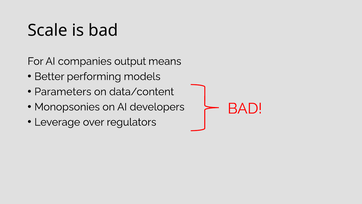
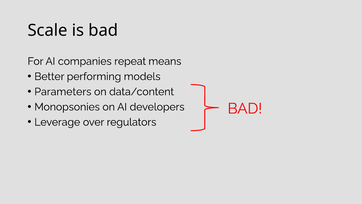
output: output -> repeat (130, 61)
